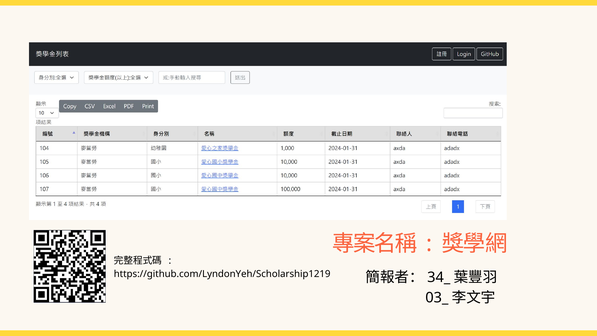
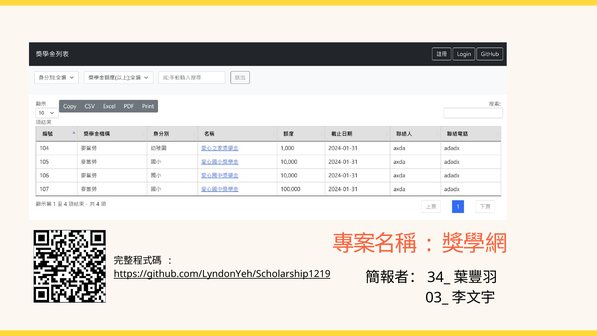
https://github.com/LyndonYeh/Scholarship1219 underline: none -> present (222, 274)
